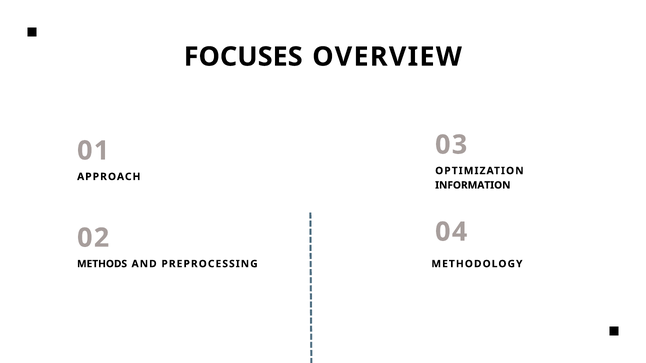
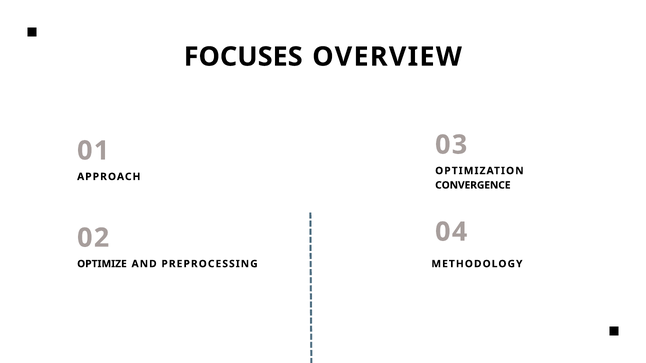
INFORMATION: INFORMATION -> CONVERGENCE (473, 185)
METHODS: METHODS -> OPTIMIZE (102, 264)
